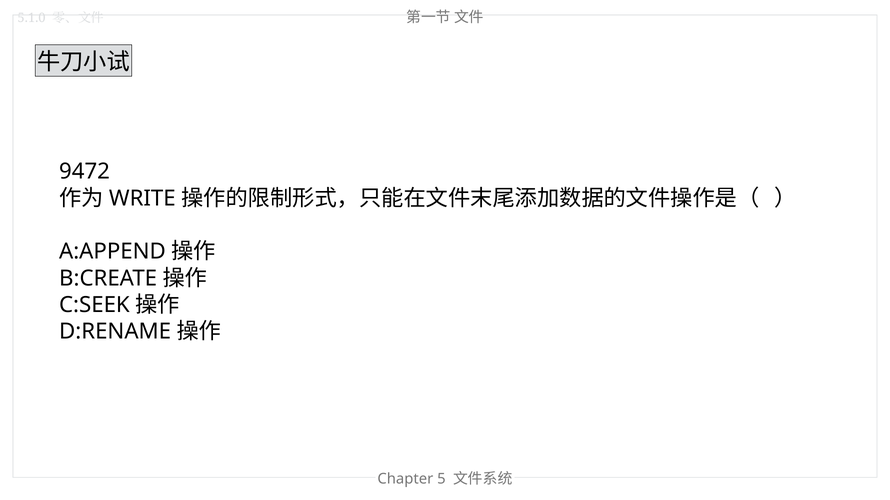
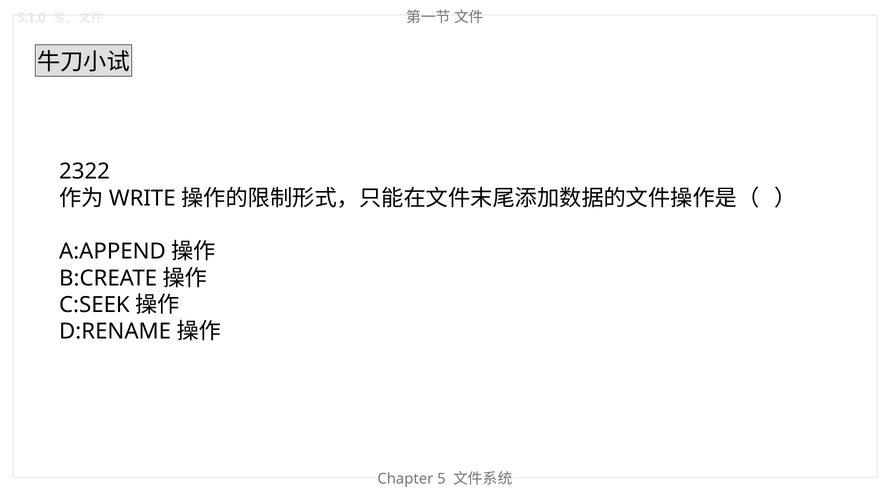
9472: 9472 -> 2322 (85, 172)
